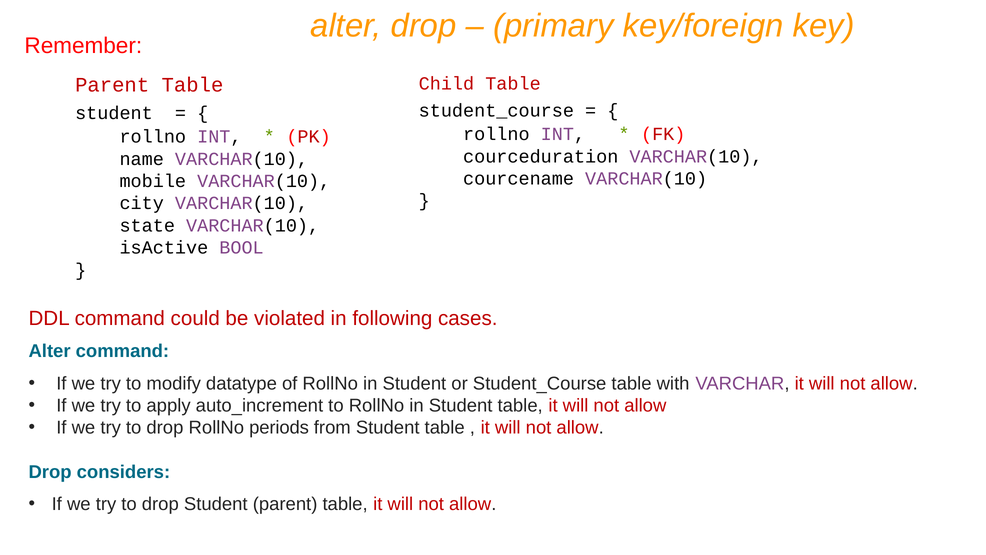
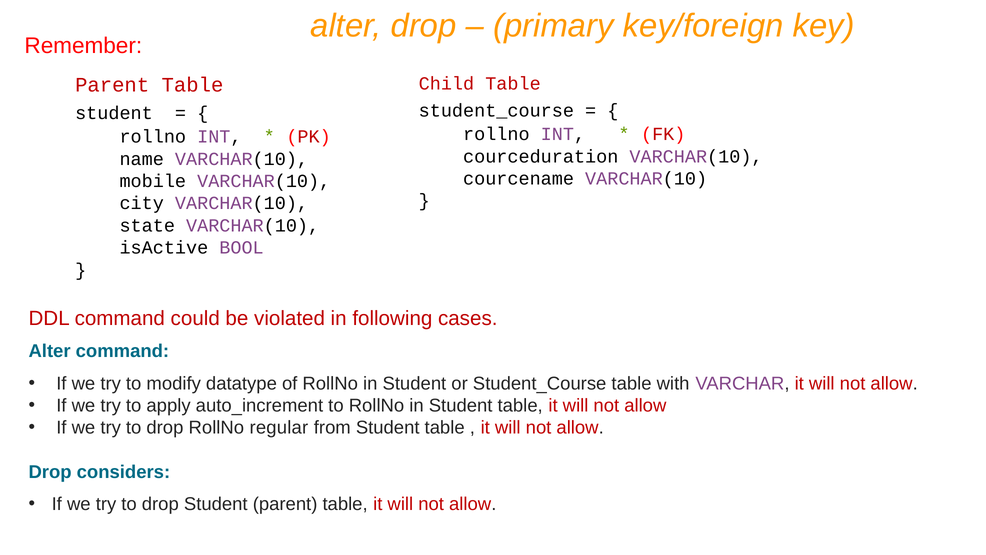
periods: periods -> regular (279, 428)
